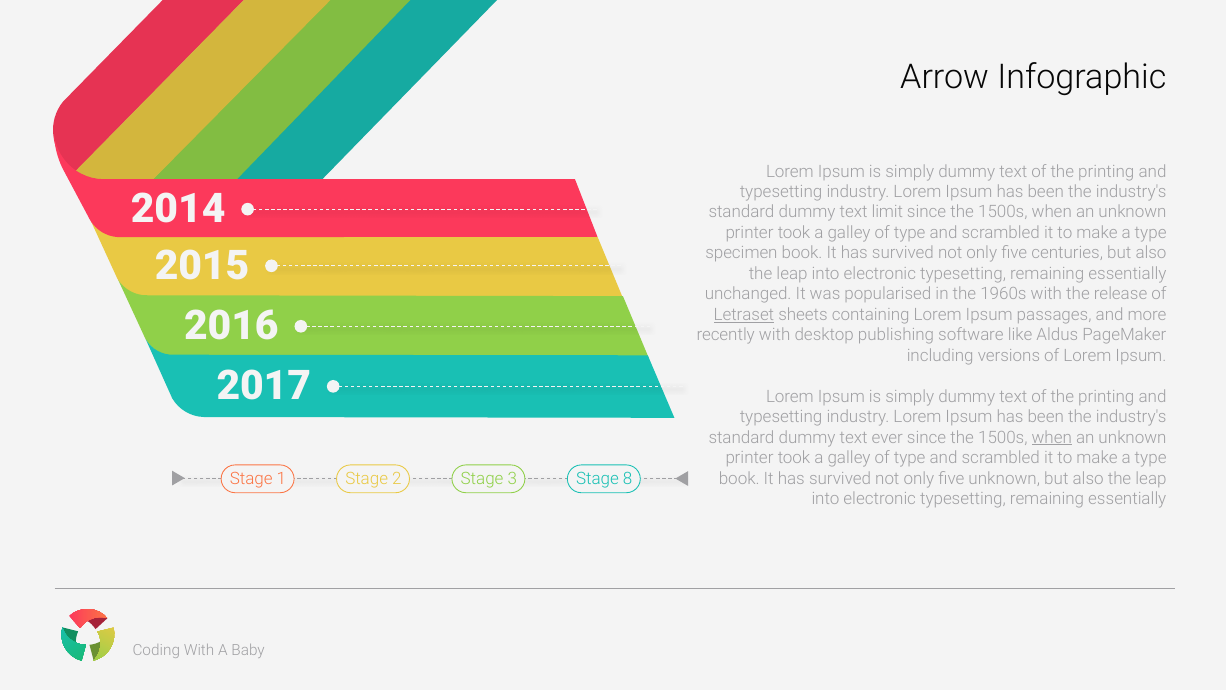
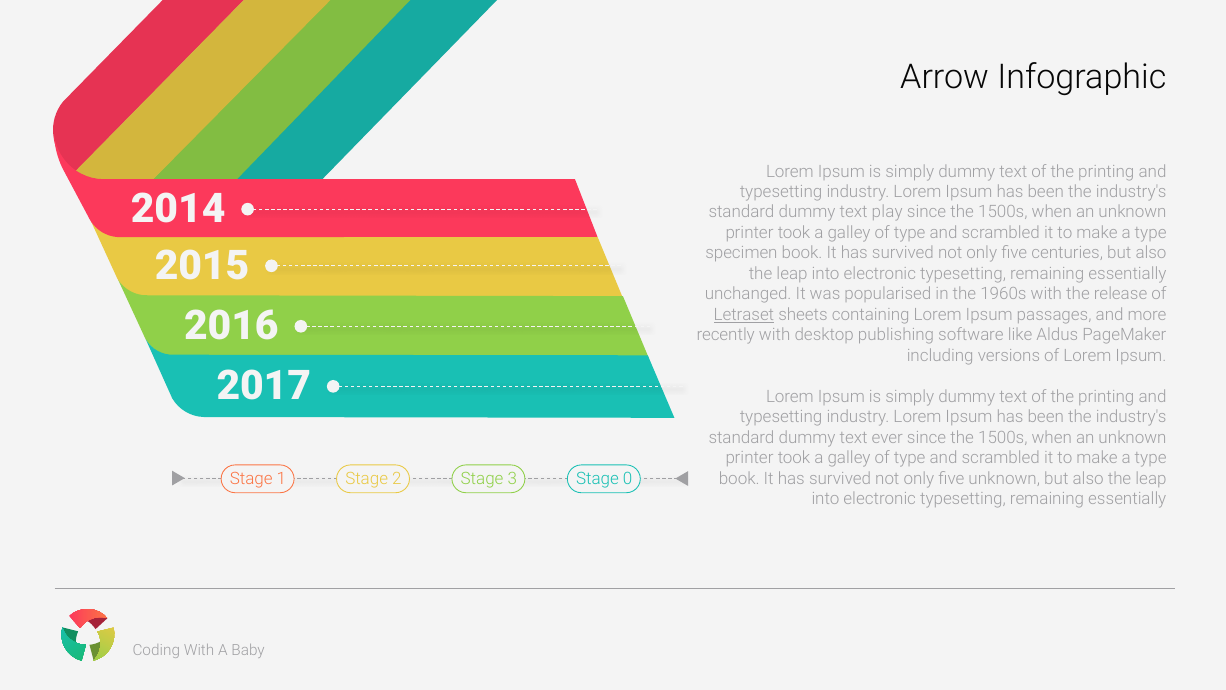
limit: limit -> play (887, 212)
when underline: present -> none (1052, 437)
8: 8 -> 0 (628, 478)
